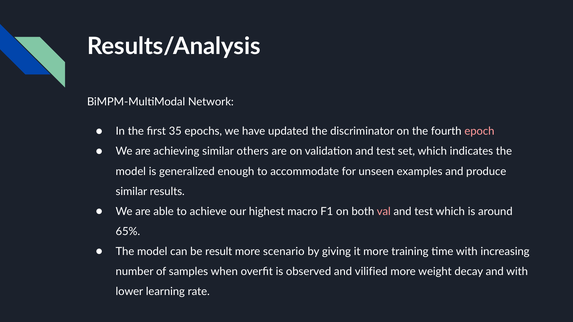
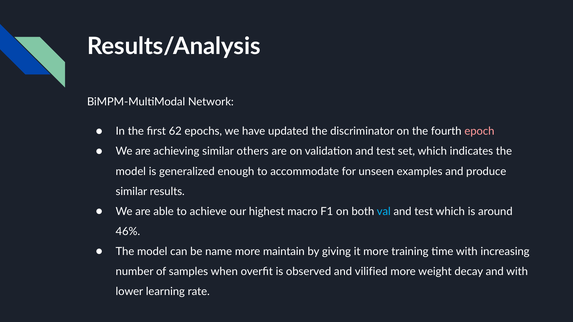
35: 35 -> 62 (175, 131)
val colour: pink -> light blue (384, 212)
65%: 65% -> 46% (128, 232)
result: result -> name (219, 252)
scenario: scenario -> maintain (284, 252)
